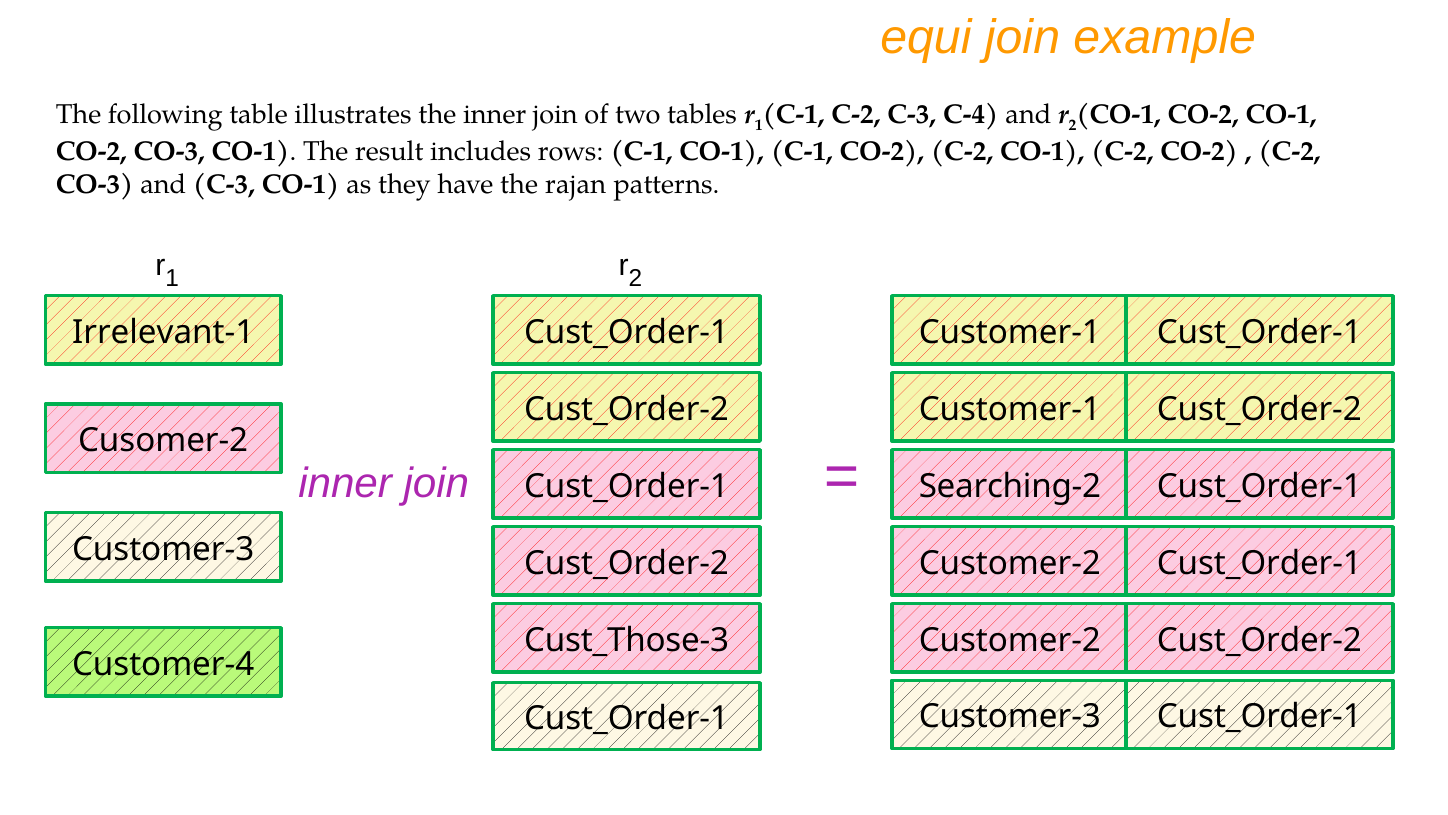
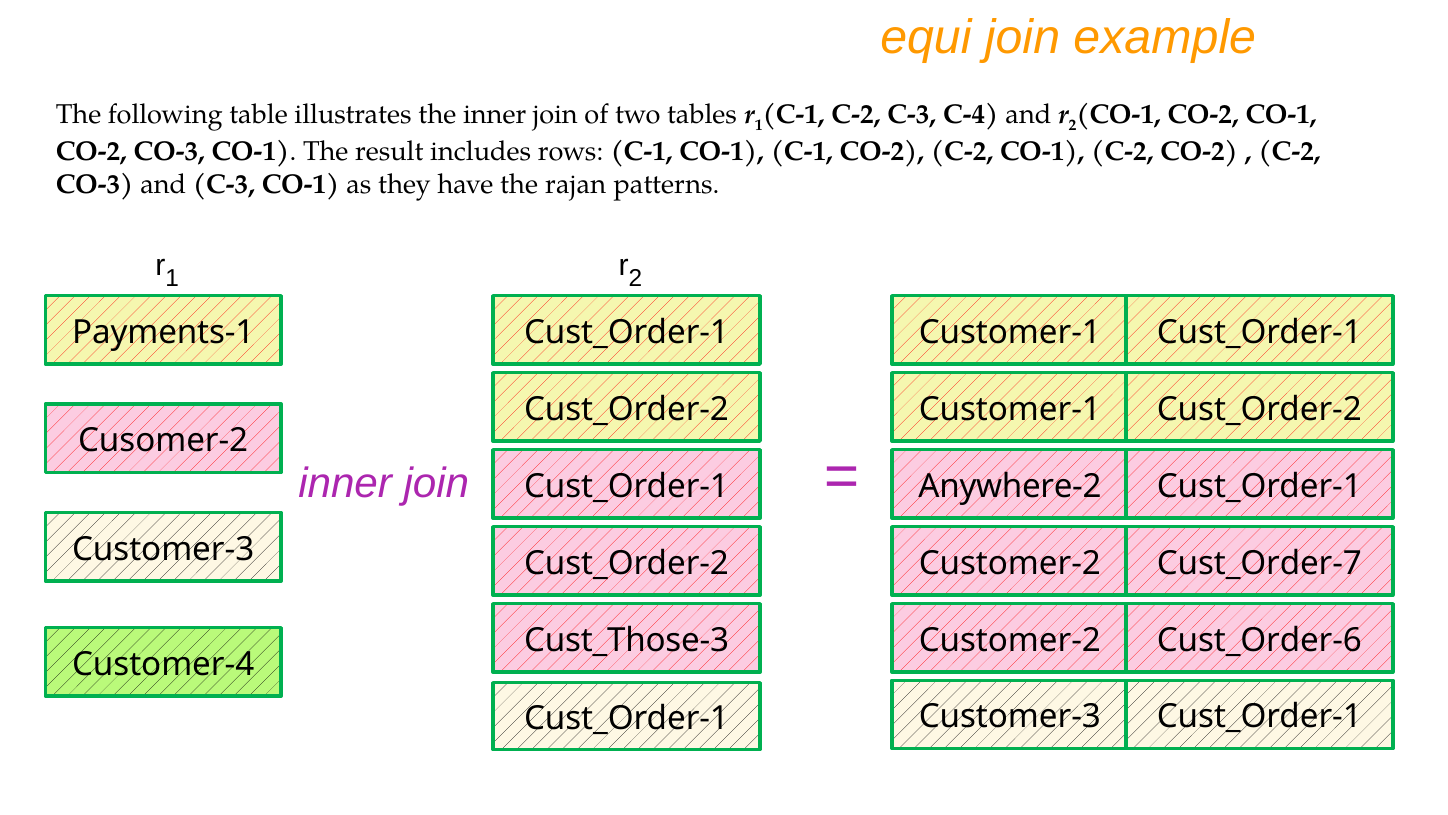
Irrelevant-1: Irrelevant-1 -> Payments-1 (163, 332)
Searching-2: Searching-2 -> Anywhere-2 (1010, 486)
Customer-2 Cust_Order-1: Cust_Order-1 -> Cust_Order-7 (1259, 563)
Customer-2 Cust_Order-2: Cust_Order-2 -> Cust_Order-6 (1259, 640)
